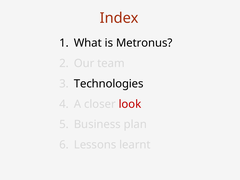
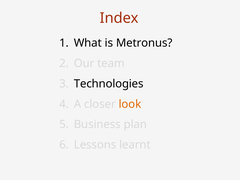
look colour: red -> orange (130, 104)
